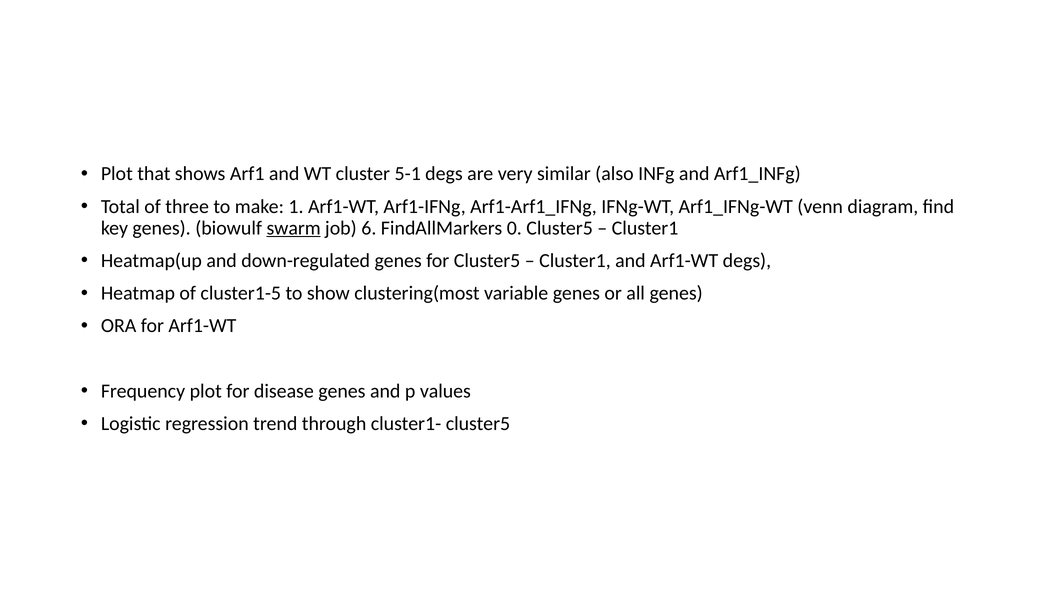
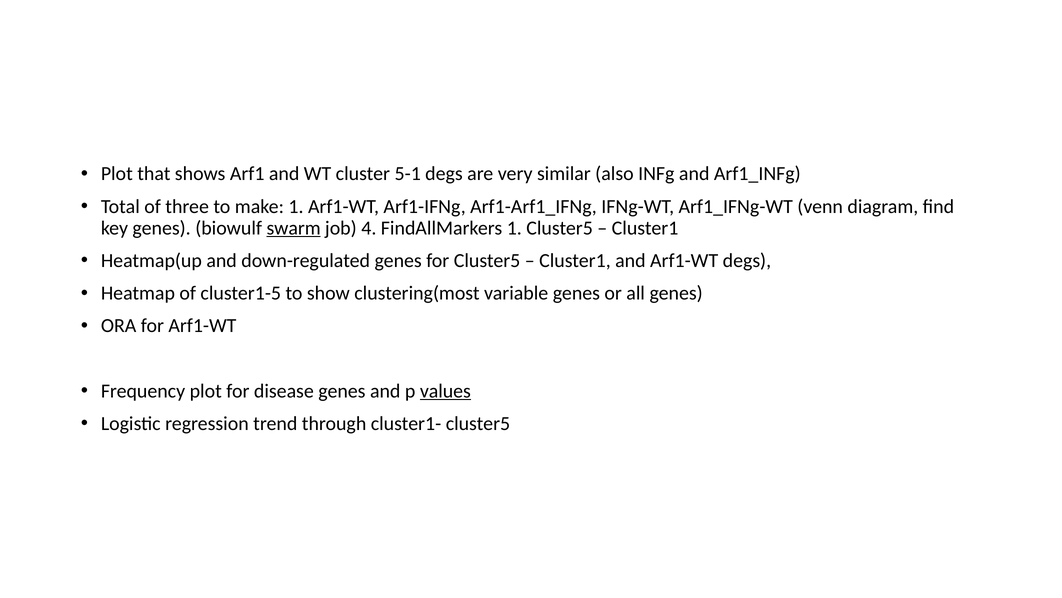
6: 6 -> 4 (369, 228)
FindAllMarkers 0: 0 -> 1 (514, 228)
values underline: none -> present (445, 391)
